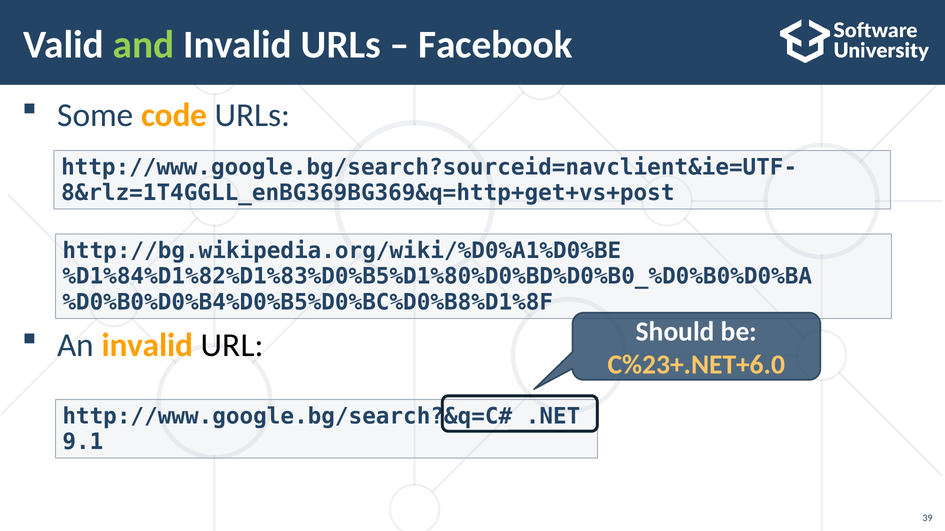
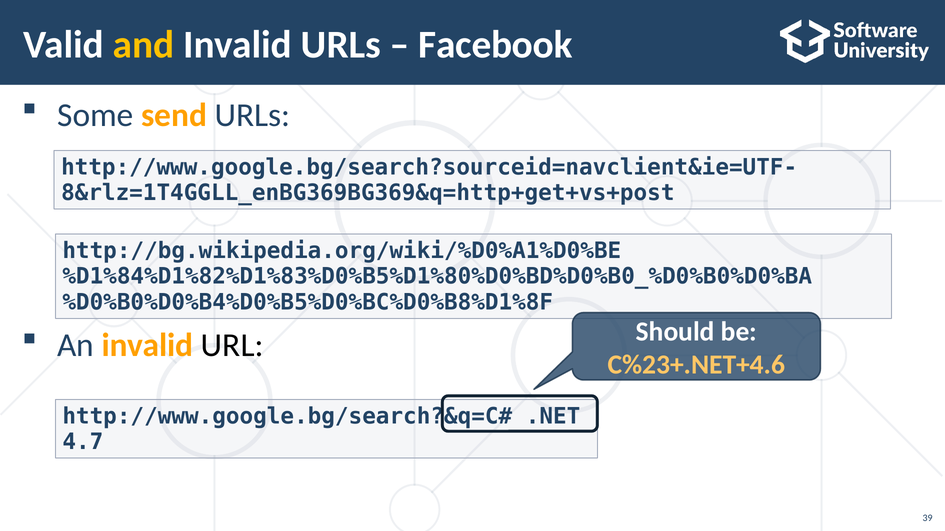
and colour: light green -> yellow (144, 45)
code: code -> send (174, 115)
C%23+.NET+6.0: C%23+.NET+6.0 -> C%23+.NET+4.6 (696, 365)
9.1: 9.1 -> 4.7 (83, 442)
